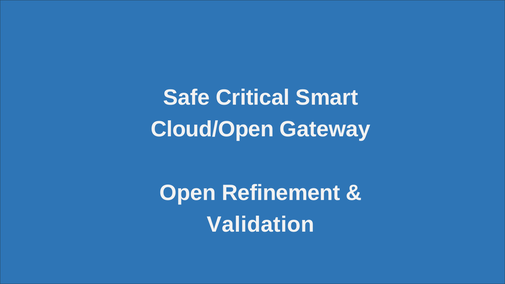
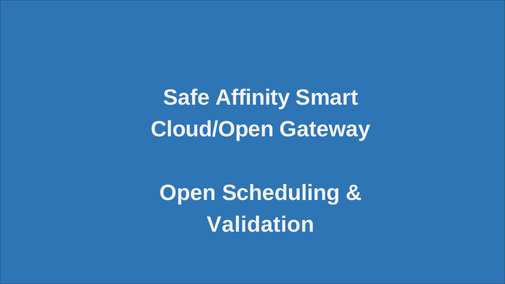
Critical: Critical -> Affinity (253, 97)
Refinement: Refinement -> Scheduling (281, 193)
